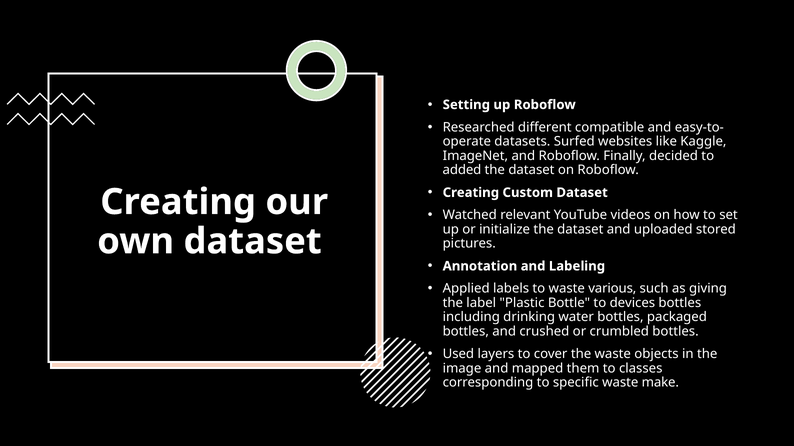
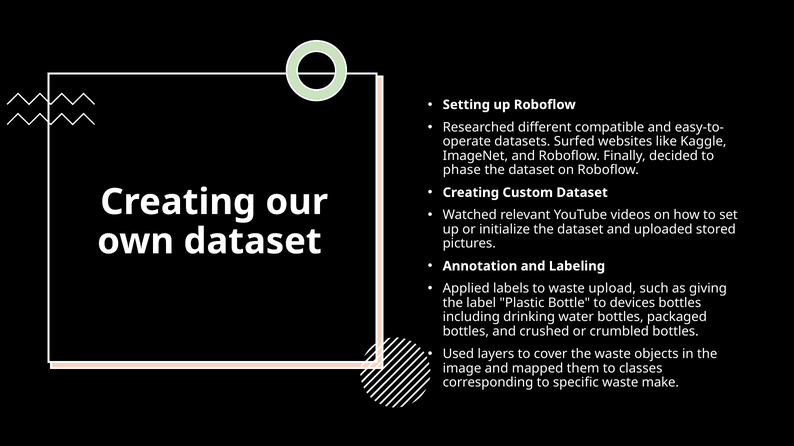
added: added -> phase (462, 170)
various: various -> upload (612, 289)
